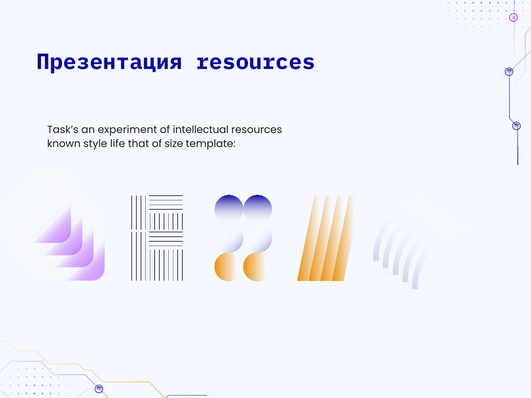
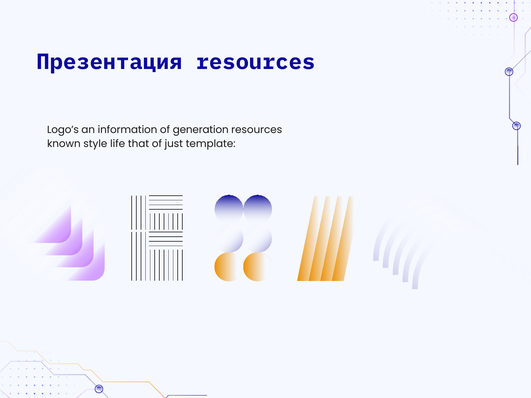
Task’s: Task’s -> Logo’s (63, 130)
experiment: experiment -> information (128, 130)
intellectual: intellectual -> generation (201, 130)
size: size -> just (174, 144)
